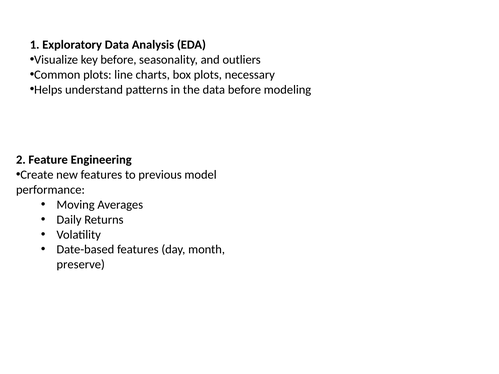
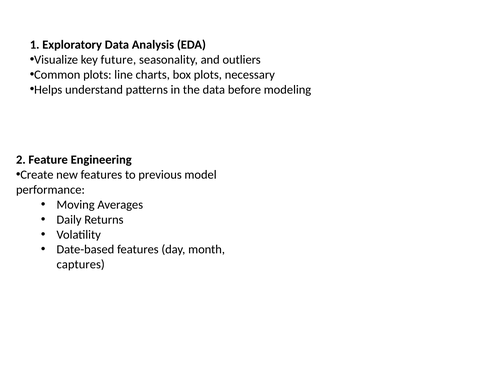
key before: before -> future (118, 60)
preserve: preserve -> captures (81, 265)
